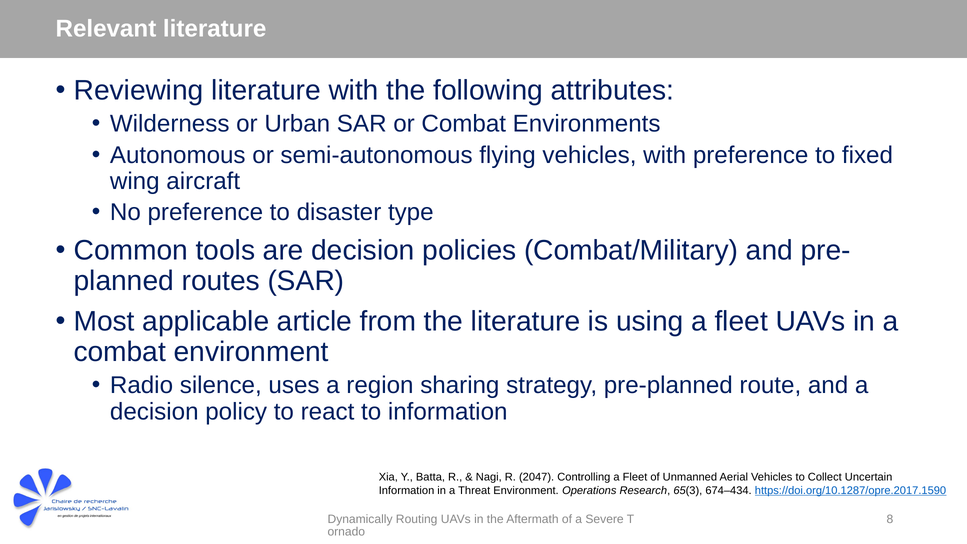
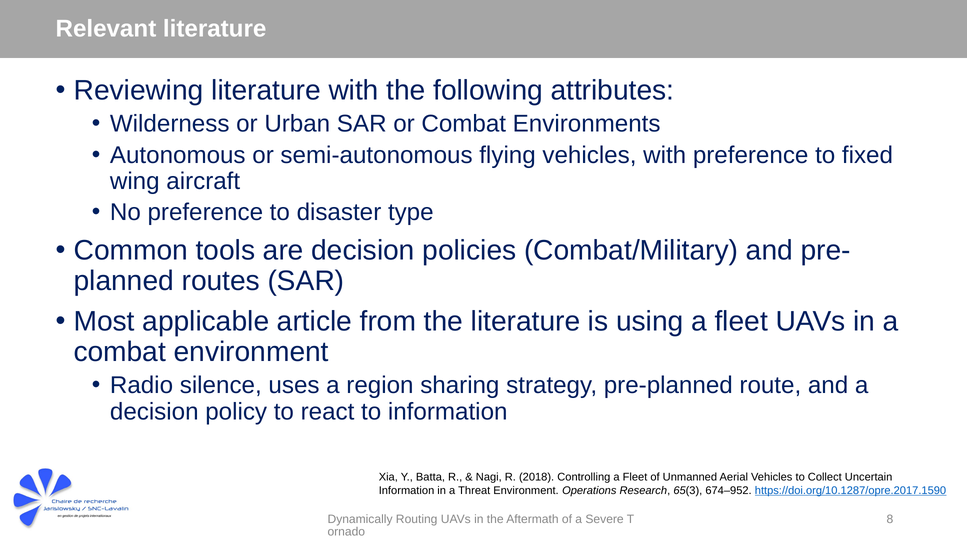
2047: 2047 -> 2018 (537, 477)
674–434: 674–434 -> 674–952 (729, 490)
